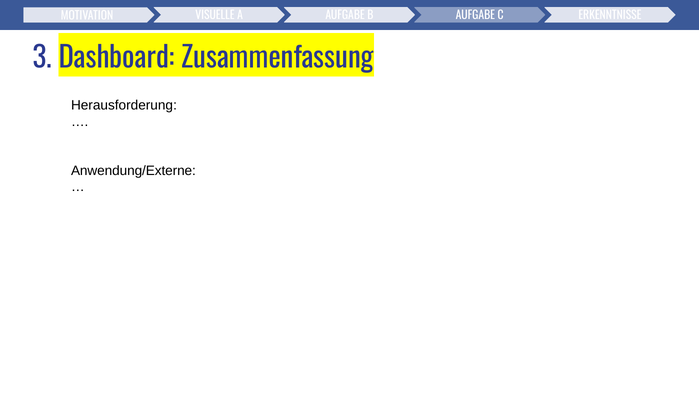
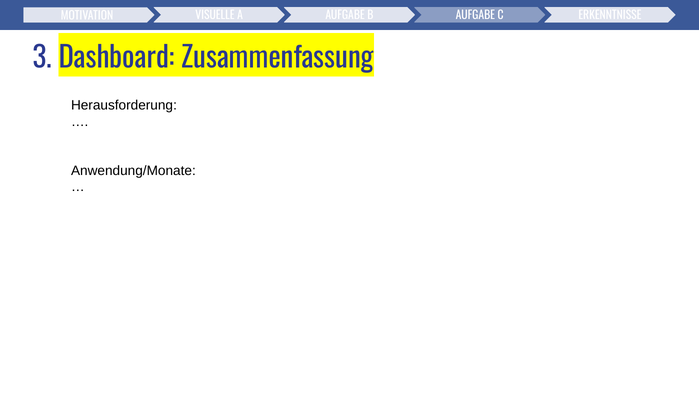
Anwendung/Externe: Anwendung/Externe -> Anwendung/Monate (133, 171)
